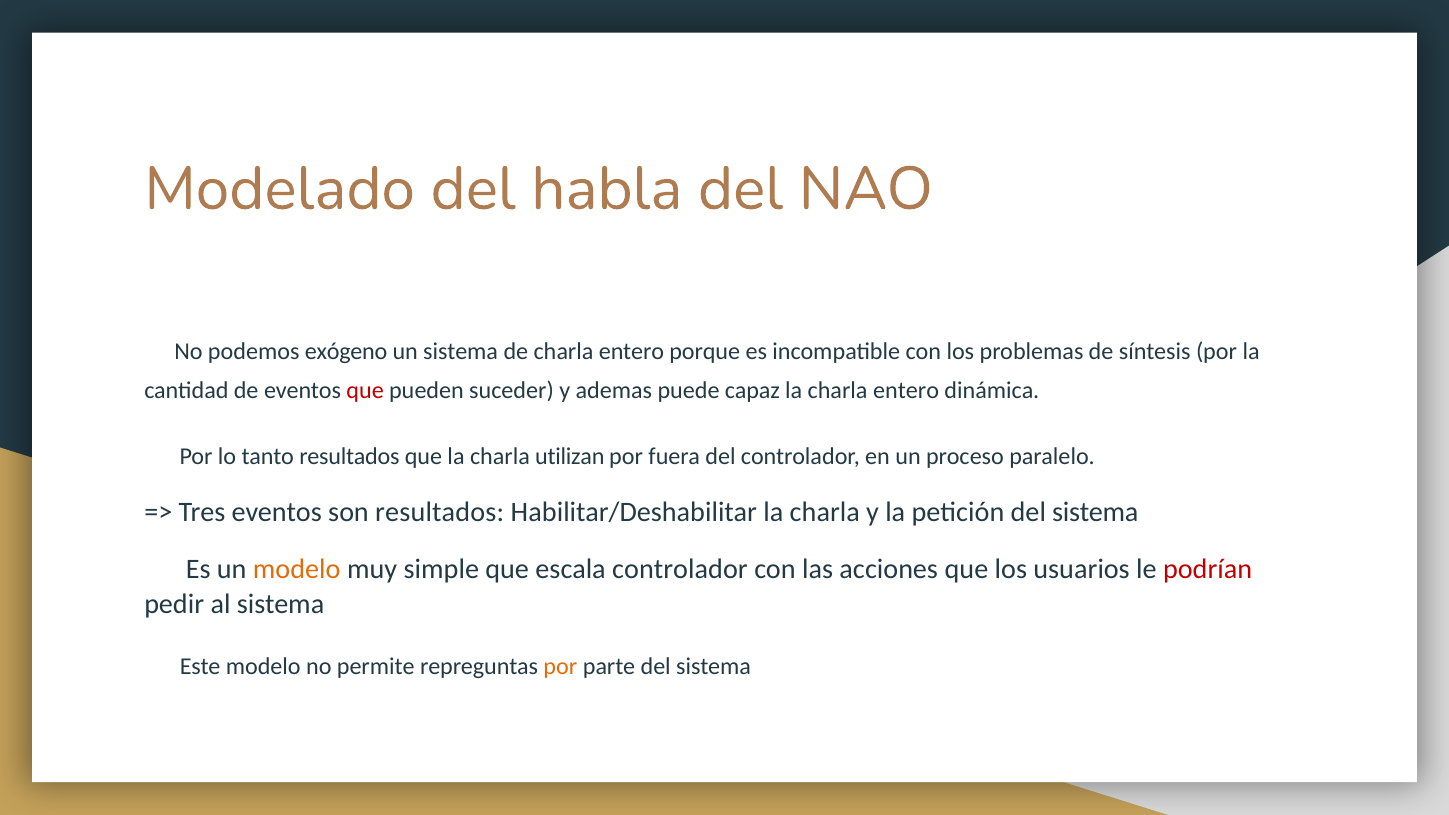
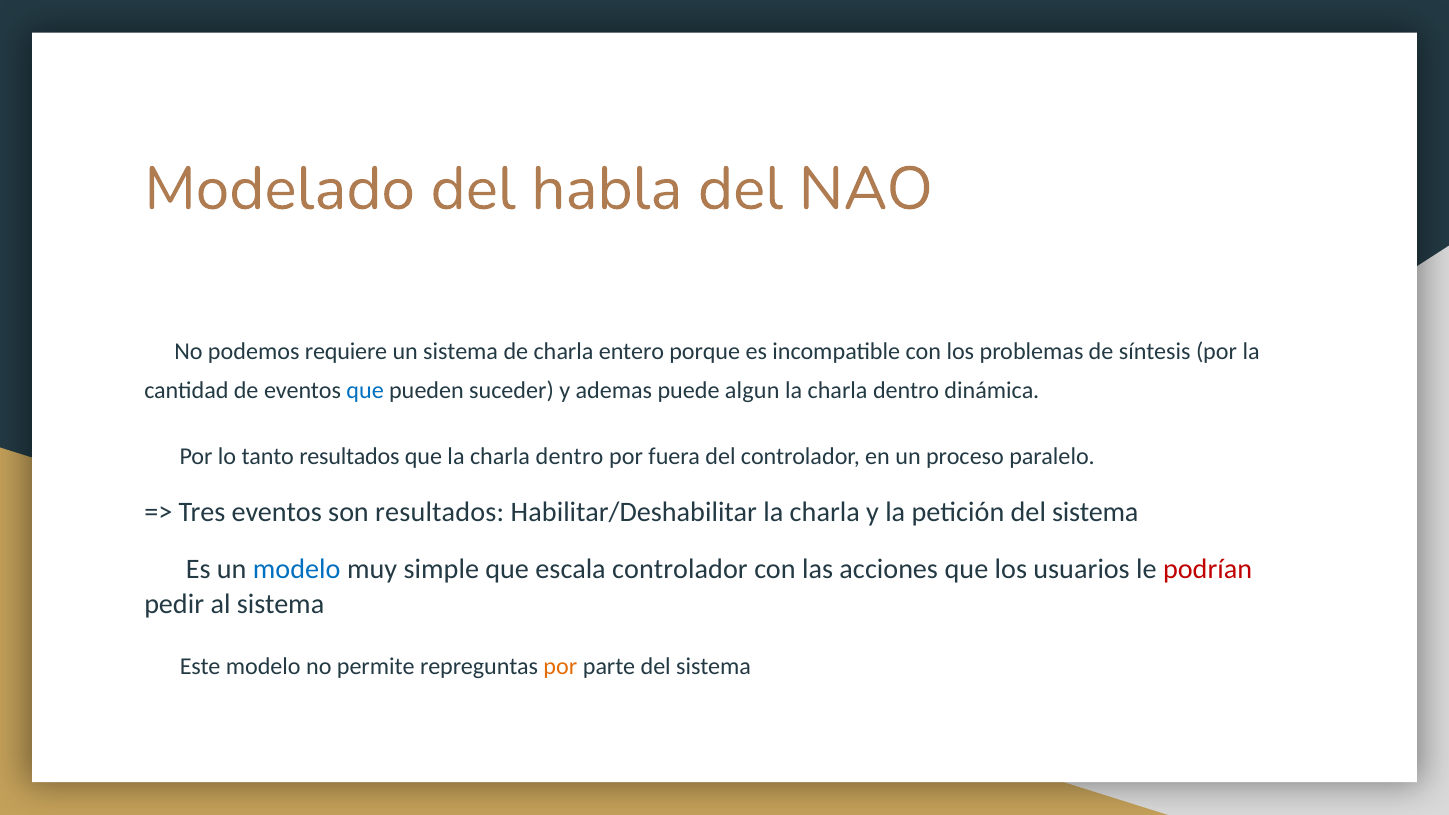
exógeno: exógeno -> requiere (346, 351)
que colour: red -> blue (365, 391)
capaz: capaz -> algun (752, 391)
entero: entero -> dentro (906, 391)
que la charla utilizan: utilizan -> dentro (570, 457)
modelo colour: orange -> blue (297, 569)
